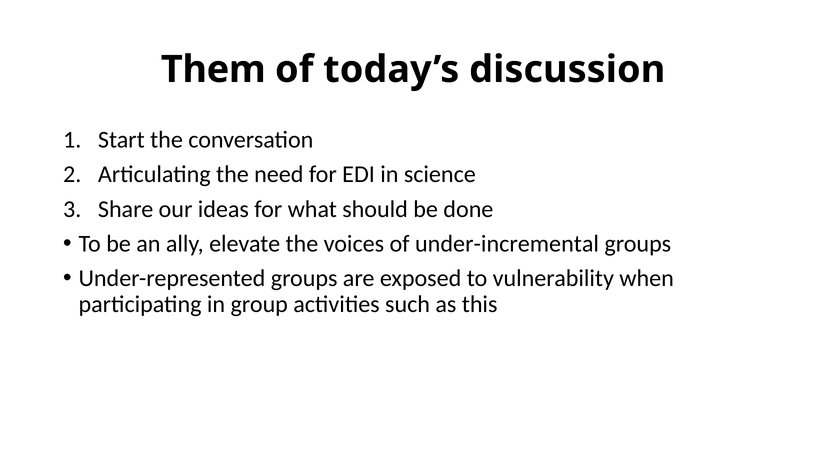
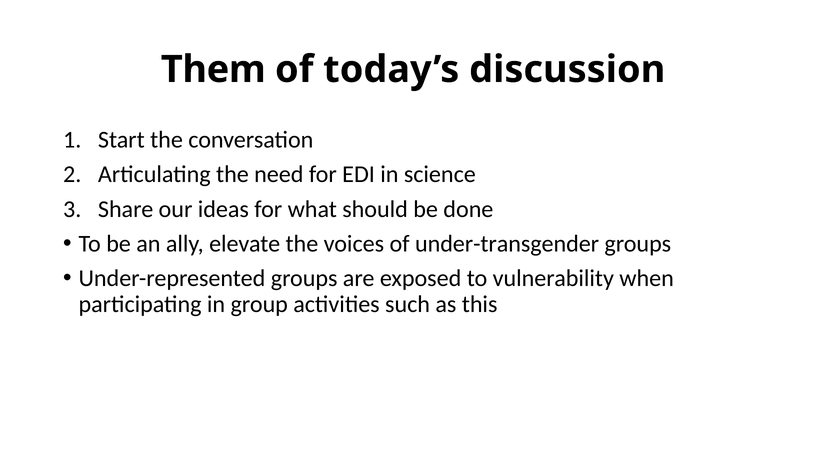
under-incremental: under-incremental -> under-transgender (507, 244)
